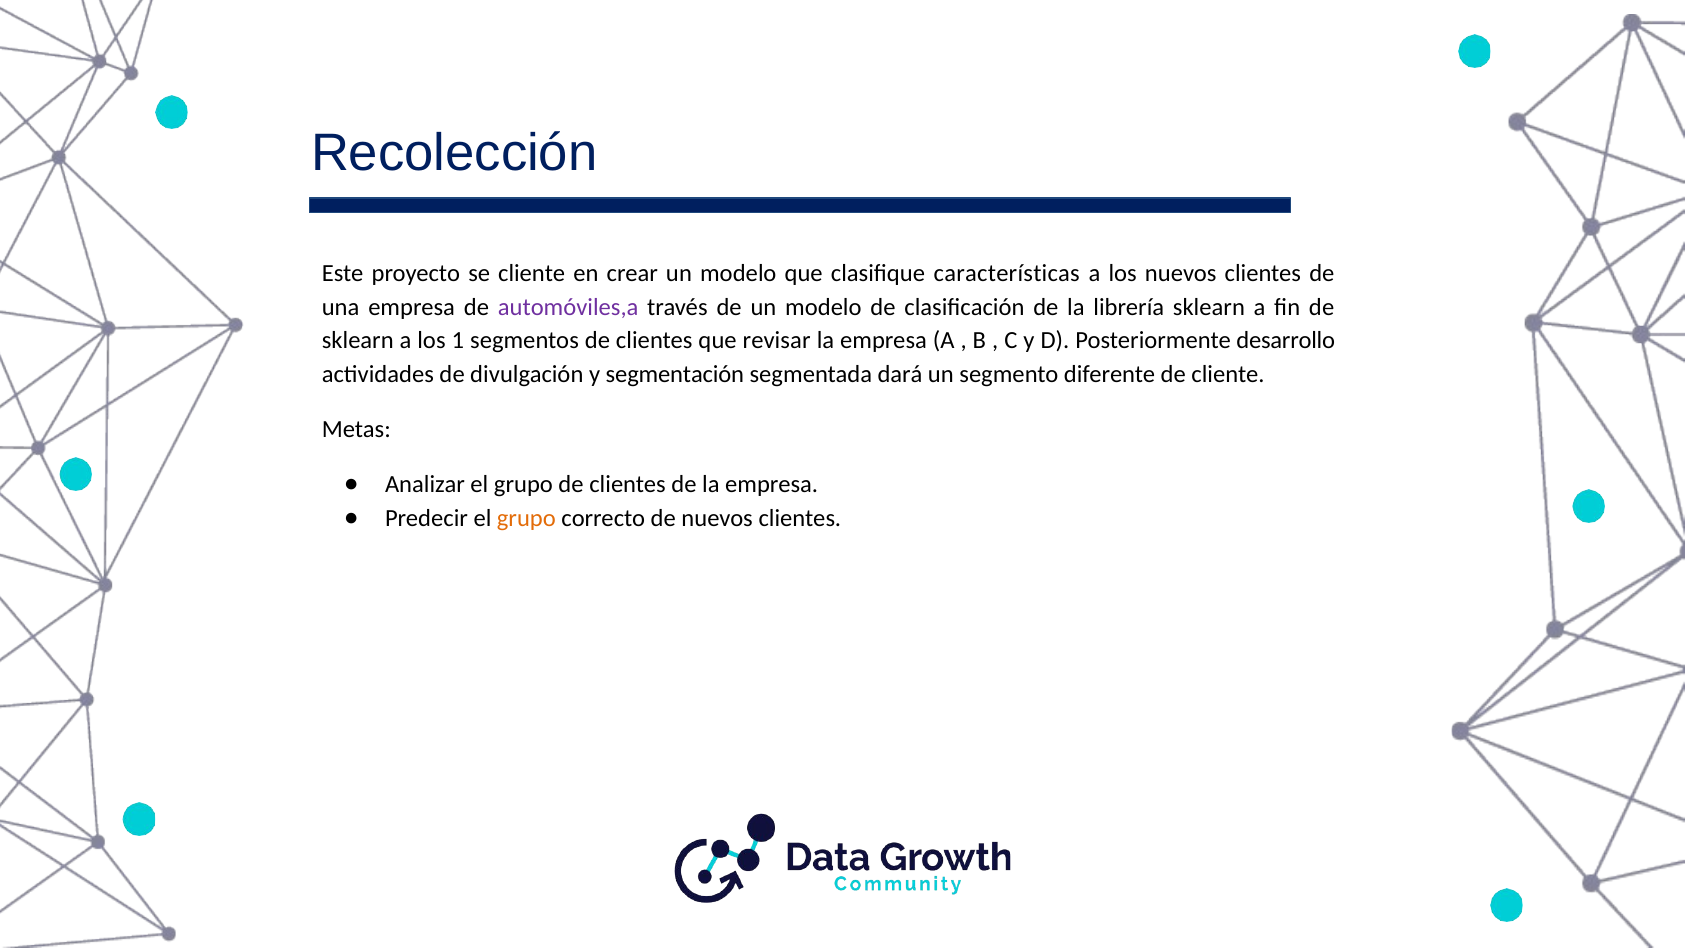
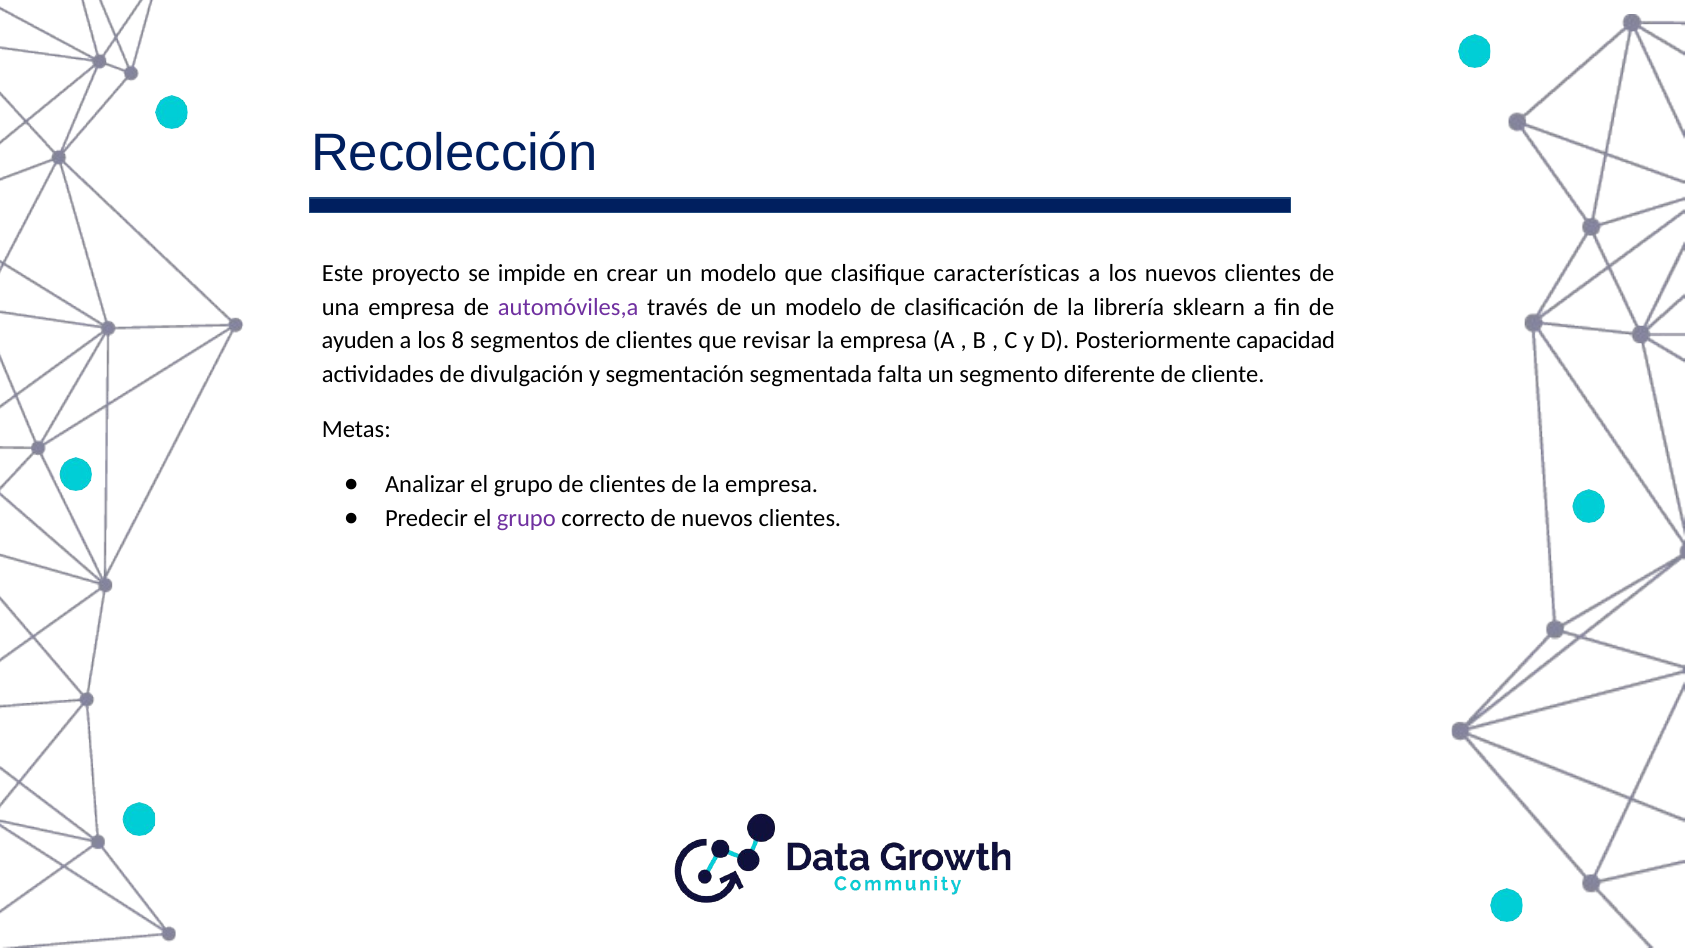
se cliente: cliente -> impide (532, 273)
sklearn: sklearn -> ayuden (358, 341)
1: 1 -> 8 (458, 341)
desarrollo: desarrollo -> capacidad (1286, 341)
dará: dará -> falta (900, 375)
grupo colour: orange -> purple (526, 518)
